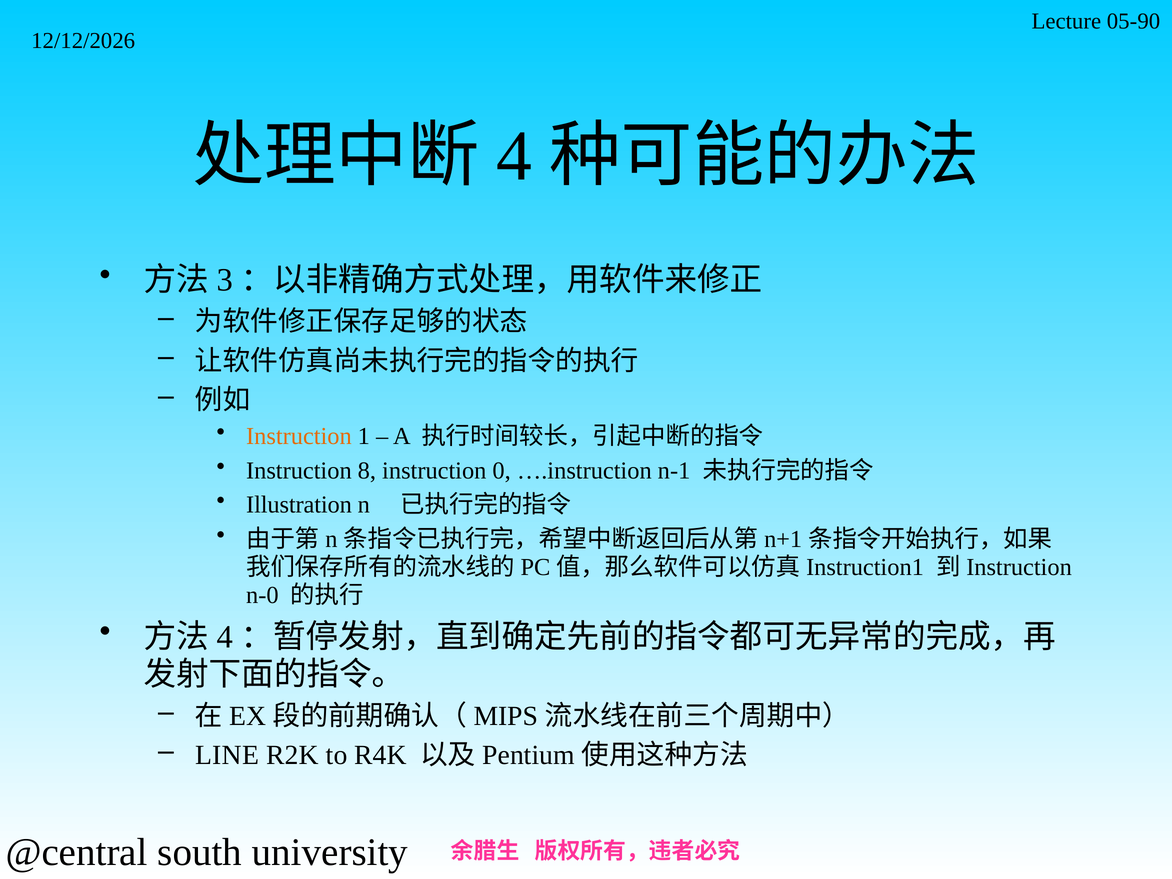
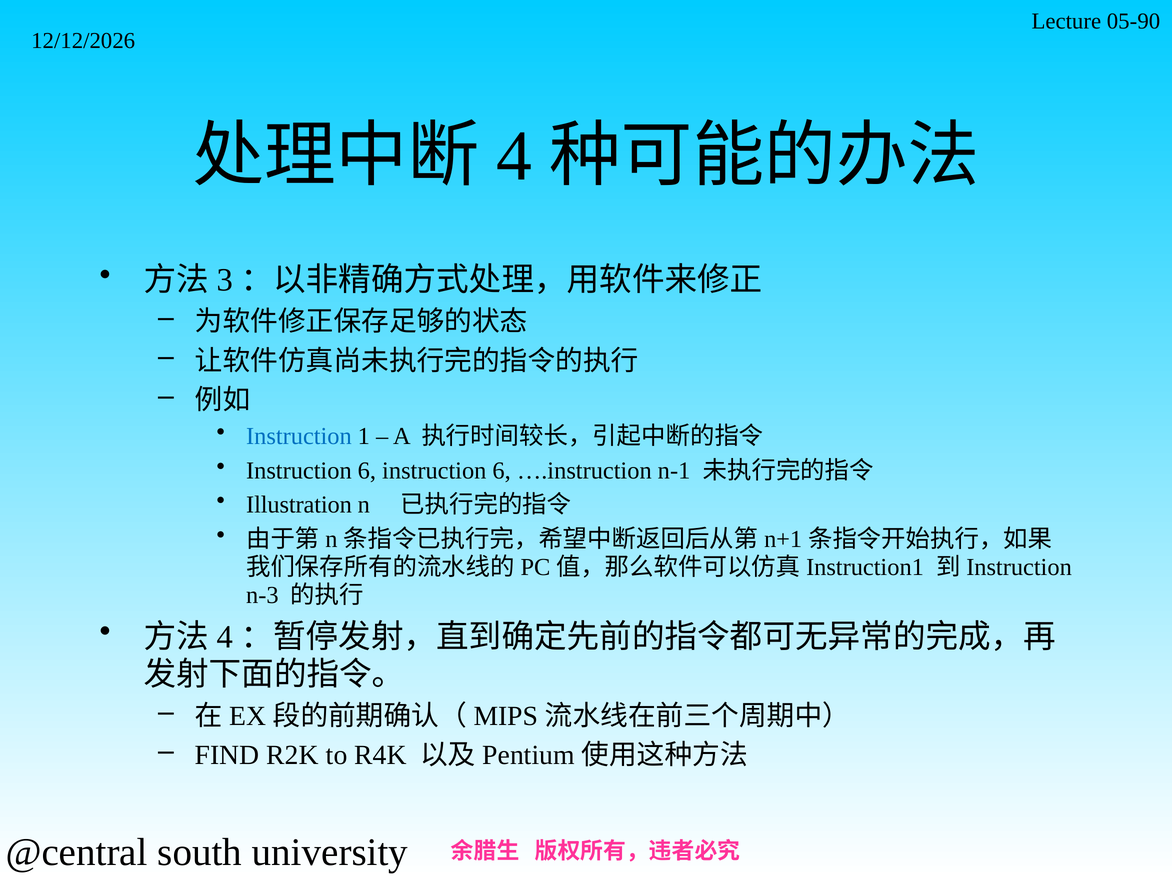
Instruction colour: orange -> blue (299, 436)
8: 8 -> 6 (367, 471)
0: 0 -> 6 (502, 471)
n-0: n-0 -> n-3 (262, 595)
LINE: LINE -> FIND (227, 755)
